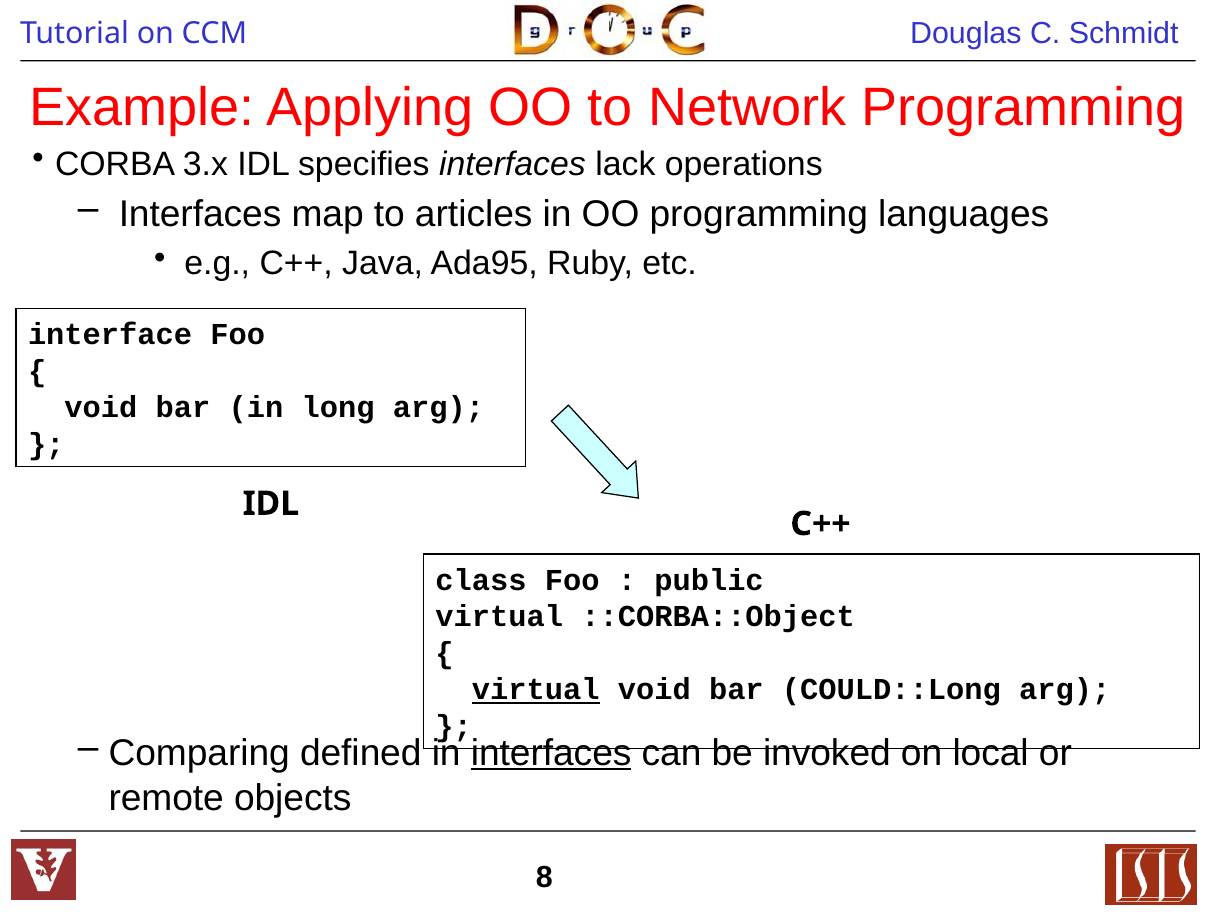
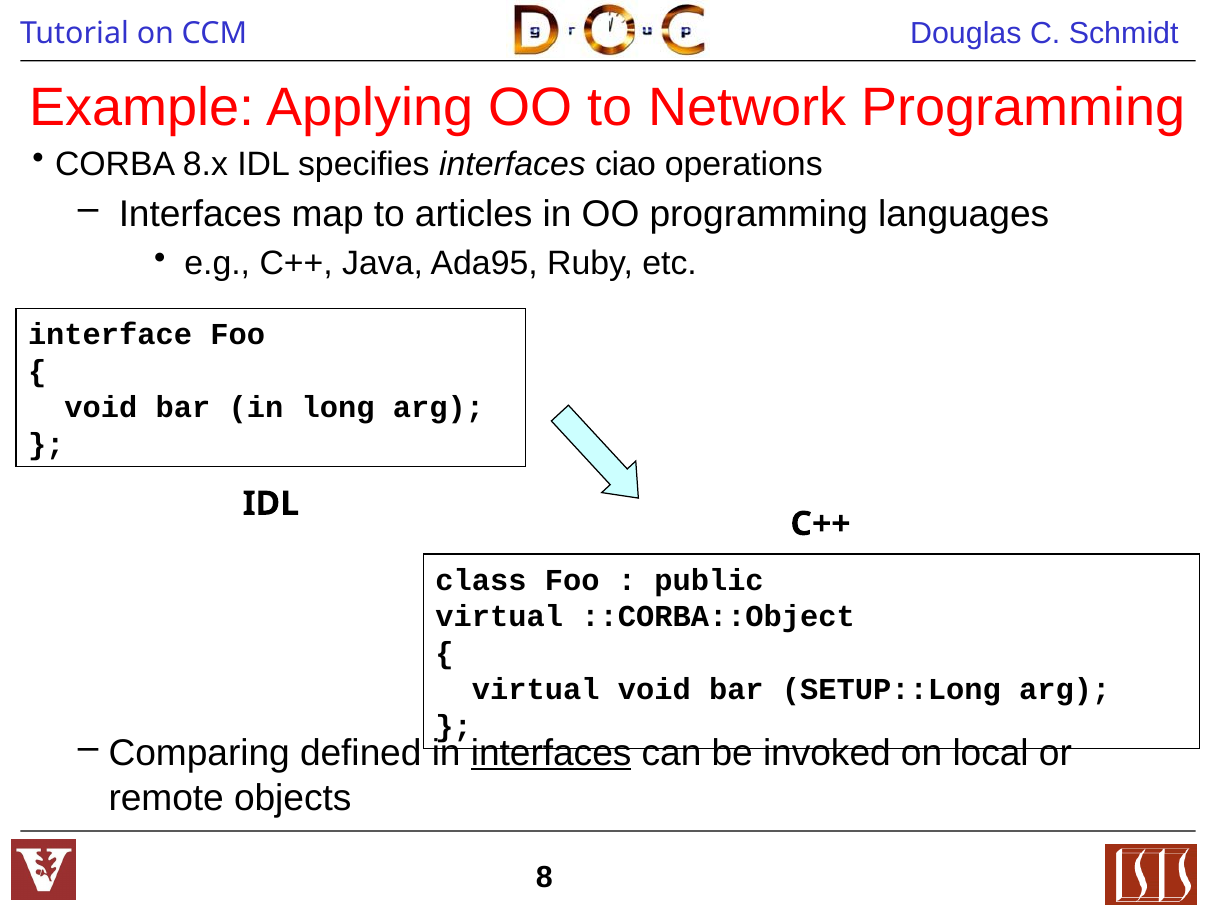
3.x: 3.x -> 8.x (205, 164)
lack: lack -> ciao (626, 164)
virtual underline: present -> none (536, 690)
COULD::Long: COULD::Long -> SETUP::Long (891, 690)
